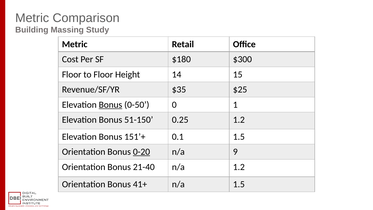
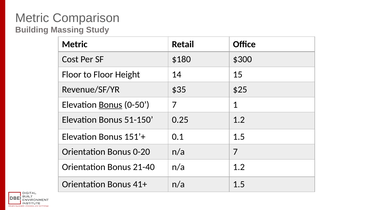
0-50 0: 0 -> 7 (174, 105)
0-20 underline: present -> none (141, 152)
n/a 9: 9 -> 7 (235, 152)
